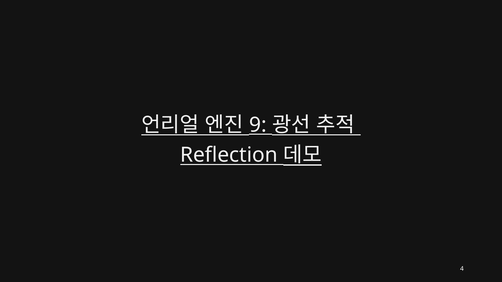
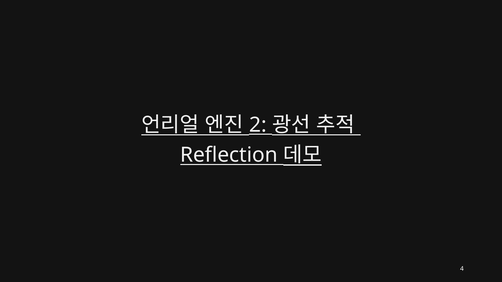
9: 9 -> 2 (258, 125)
